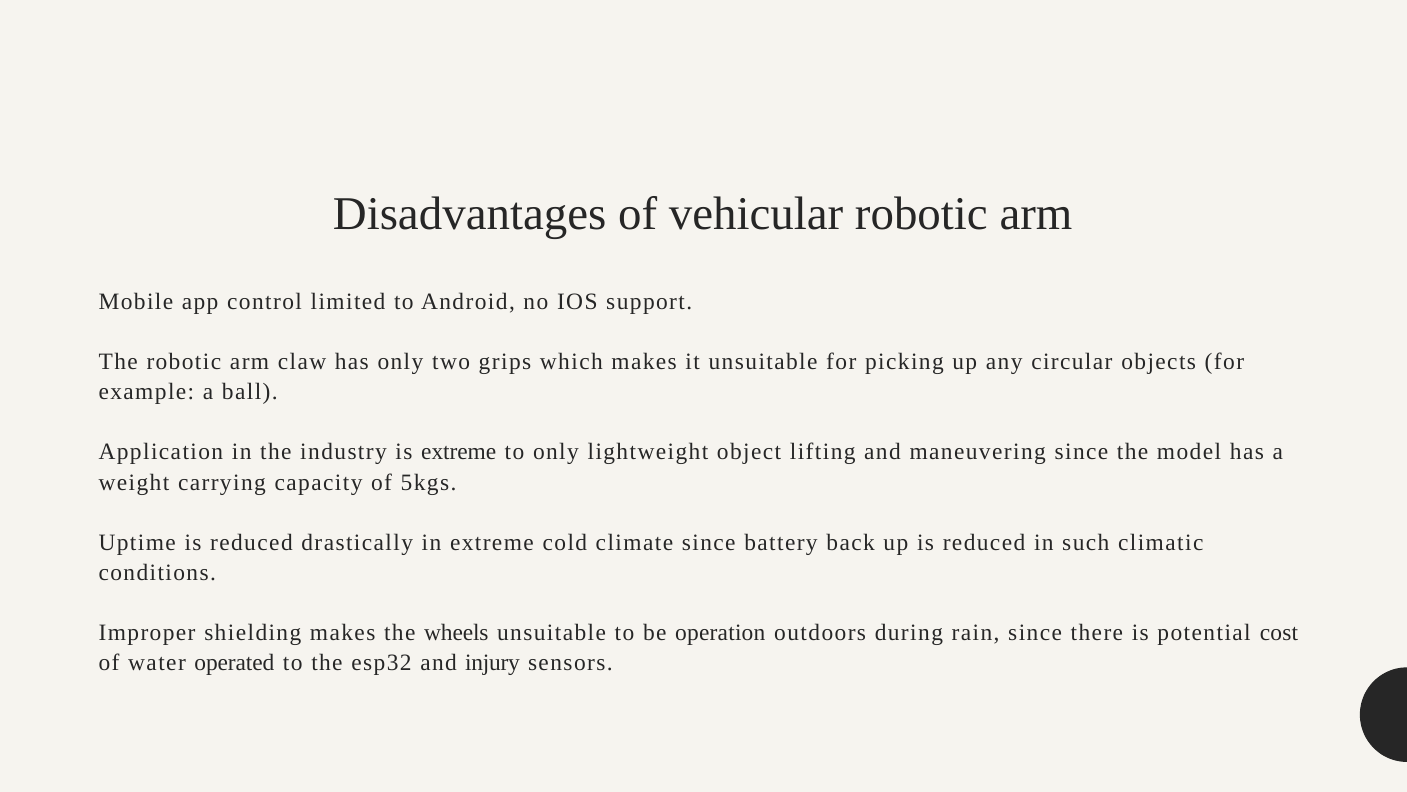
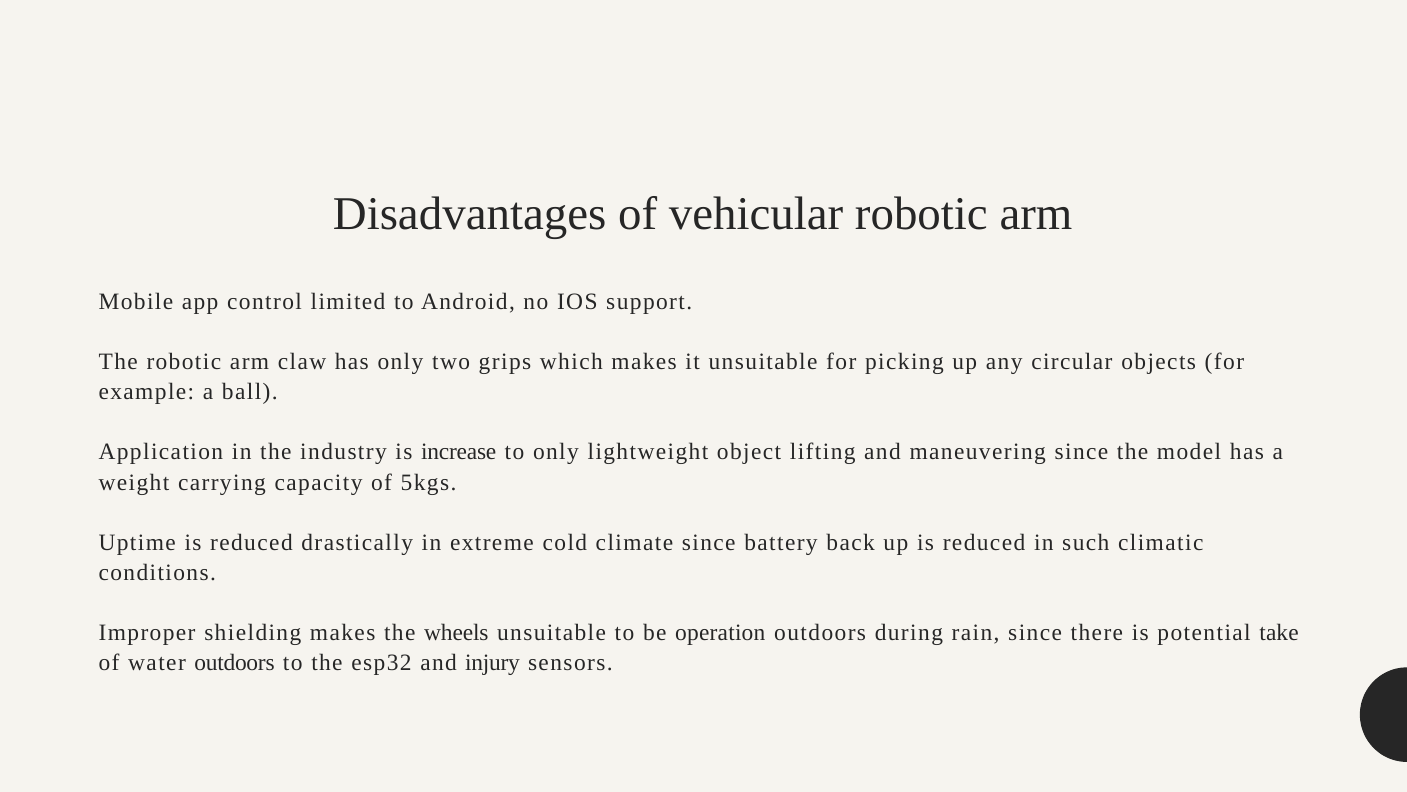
is extreme: extreme -> increase (459, 452)
cost: cost -> take (1279, 632)
water operated: operated -> outdoors (234, 662)
